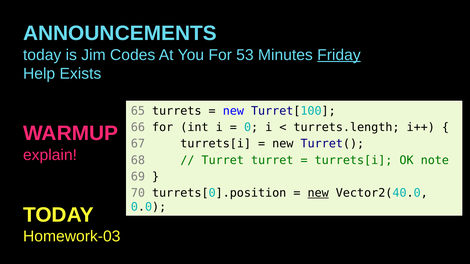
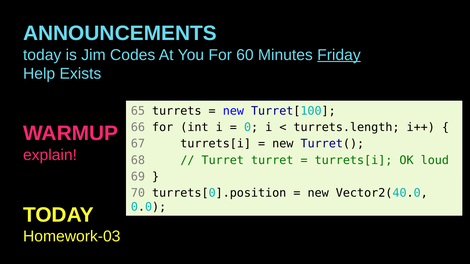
53: 53 -> 60 (245, 55)
note: note -> loud (435, 160)
new underline: present -> none (318, 193)
